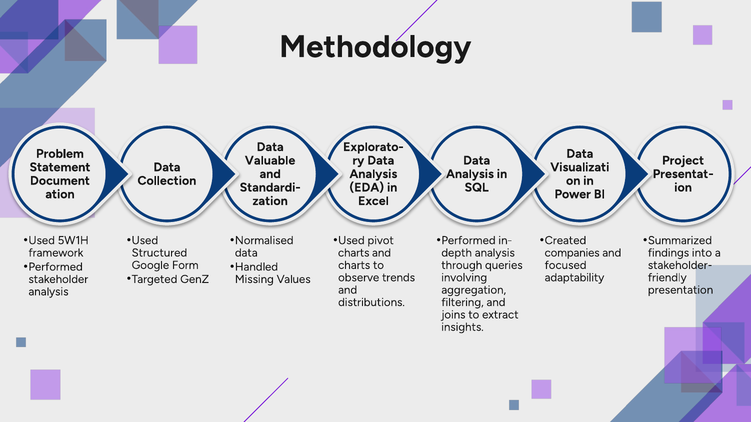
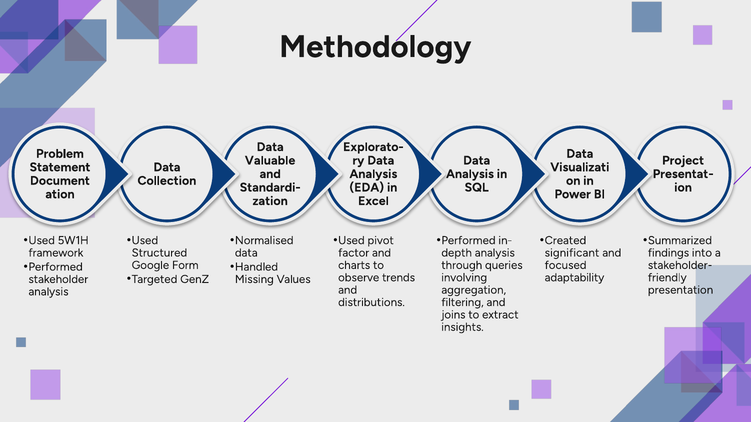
charts: charts -> factor (354, 253)
companies: companies -> significant (572, 253)
